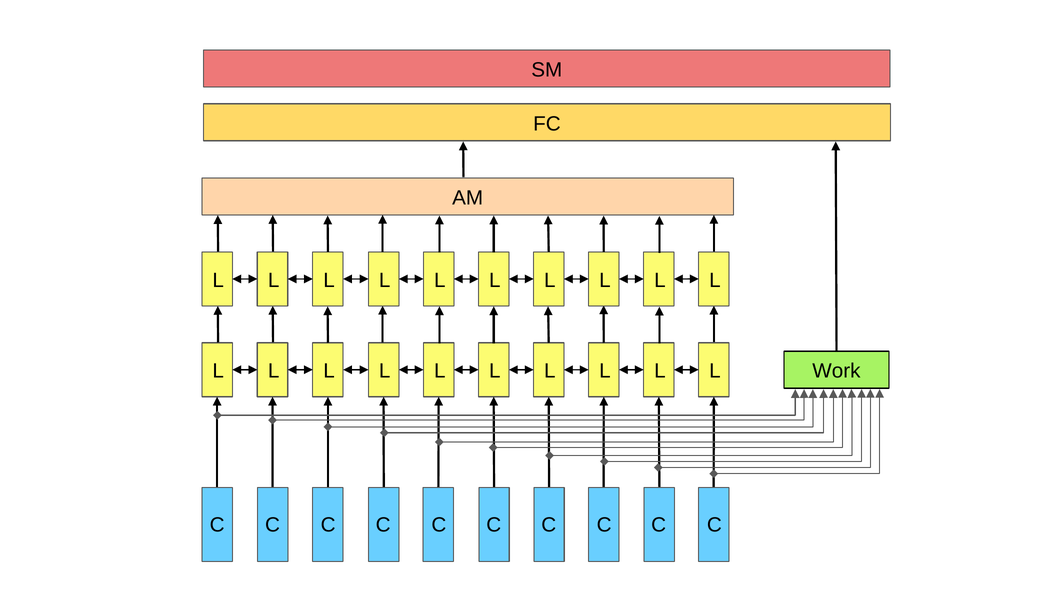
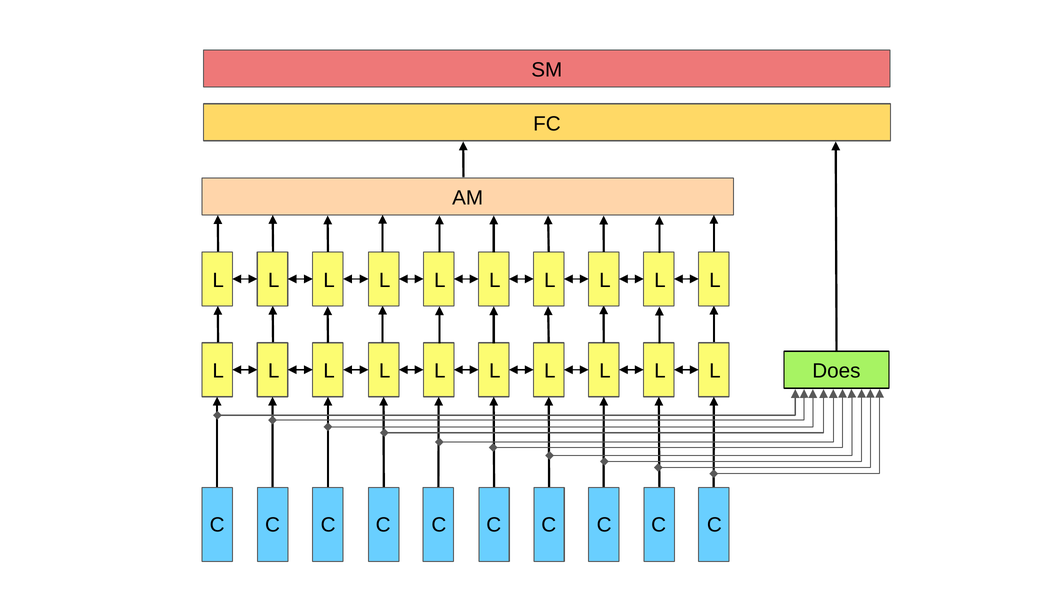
Work: Work -> Does (836, 371)
